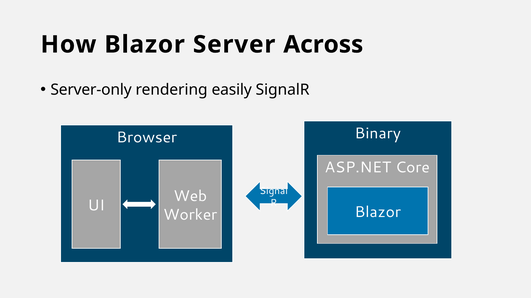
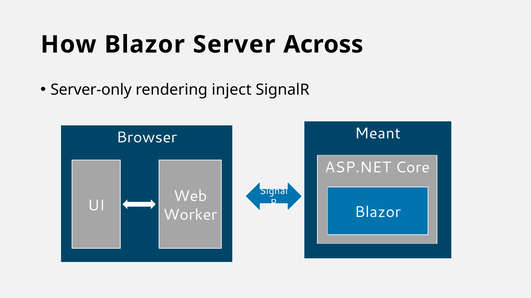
easily: easily -> inject (232, 90)
Binary: Binary -> Meant (378, 134)
